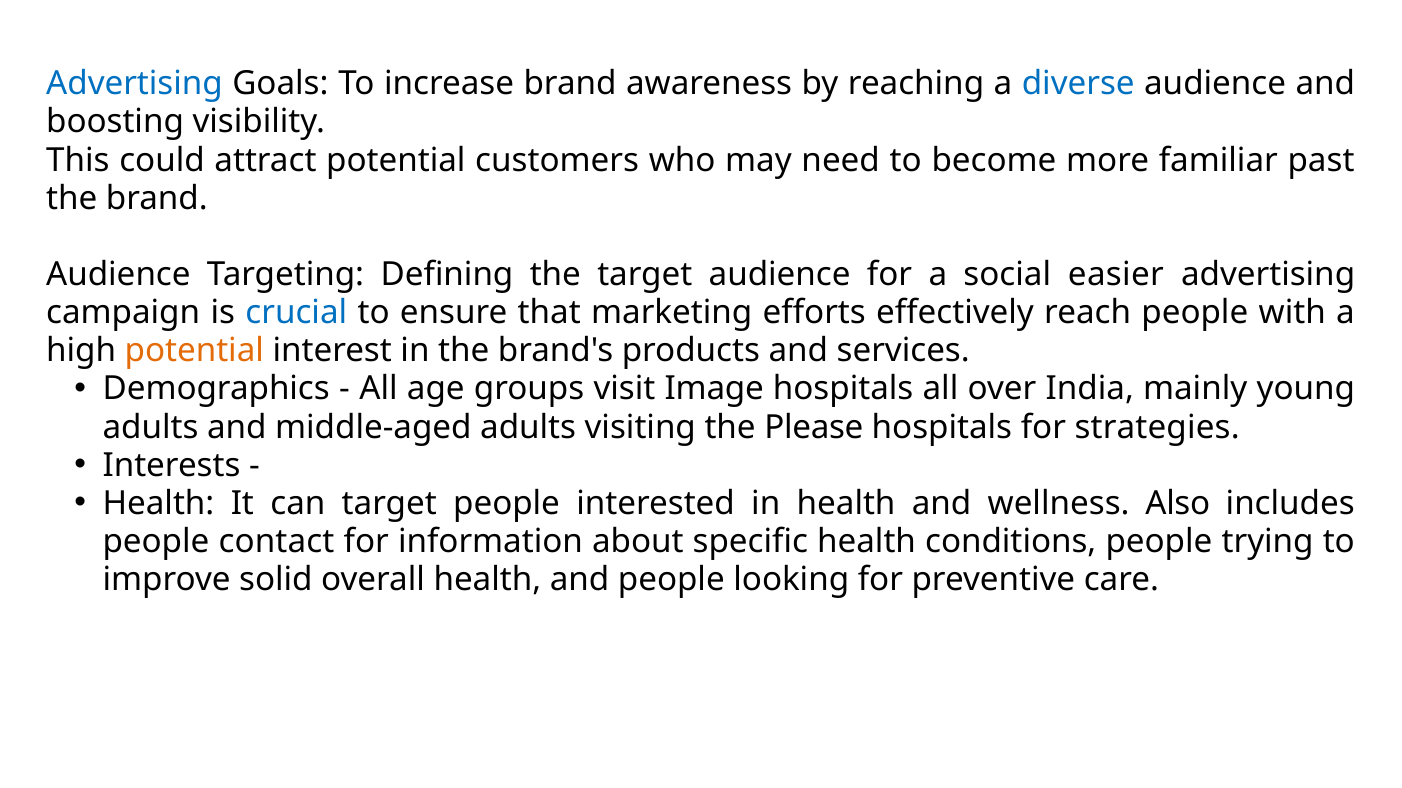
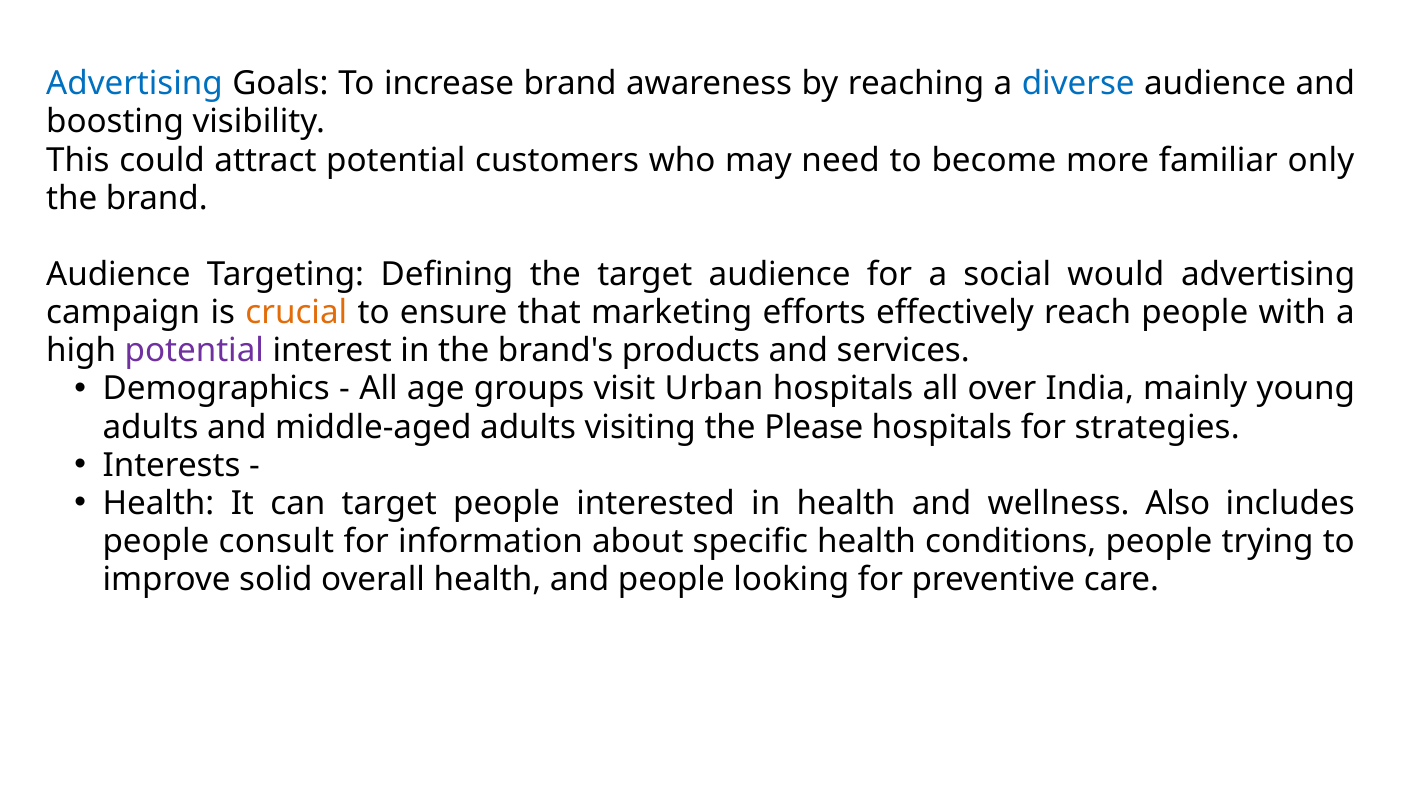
past: past -> only (1321, 160)
easier: easier -> would (1116, 275)
crucial colour: blue -> orange (296, 313)
potential colour: orange -> purple (194, 351)
Image: Image -> Urban (714, 389)
contact: contact -> consult (276, 542)
